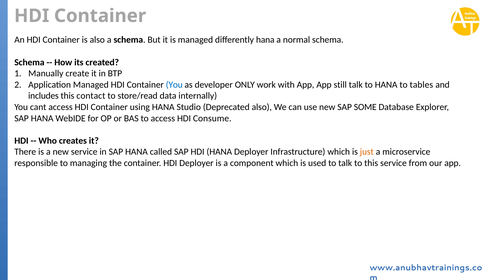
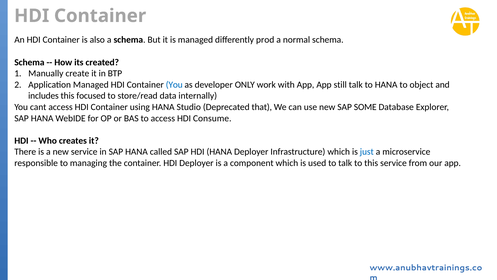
differently hana: hana -> prod (265, 40)
tables: tables -> object (421, 85)
contact: contact -> focused (91, 96)
Deprecated also: also -> that (262, 107)
just colour: orange -> blue (367, 152)
